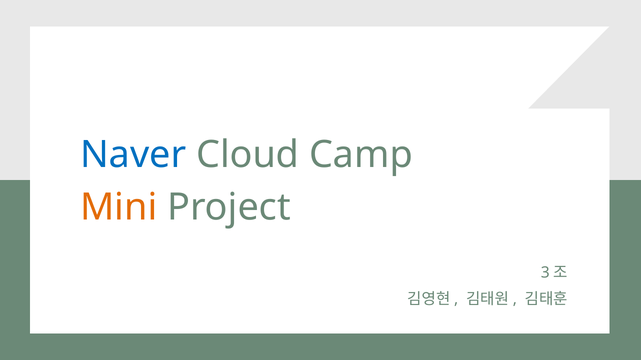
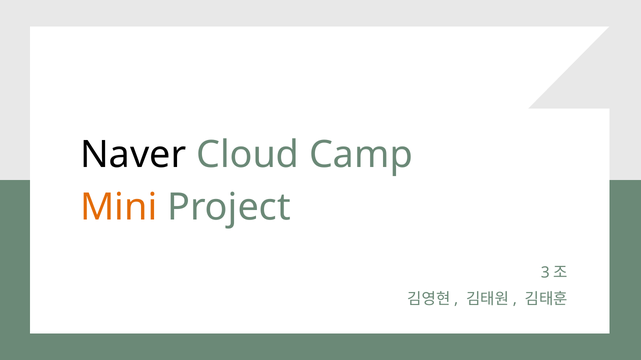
Naver colour: blue -> black (133, 155)
